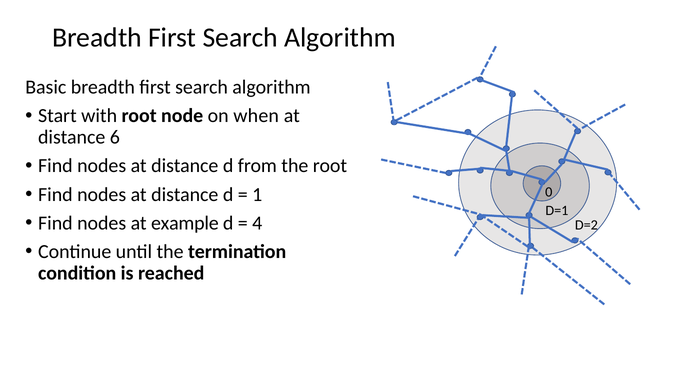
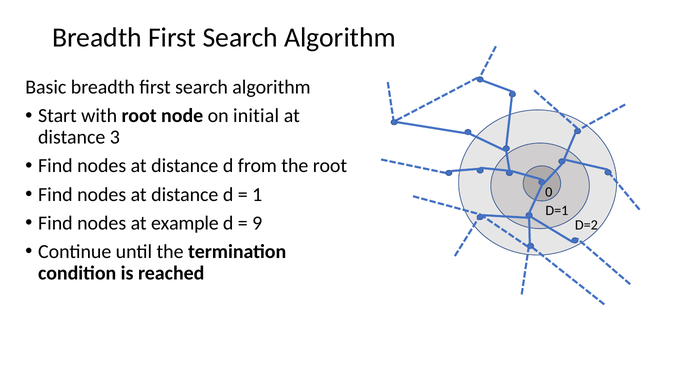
when: when -> initial (256, 116)
6: 6 -> 3 (115, 137)
4: 4 -> 9 (257, 223)
